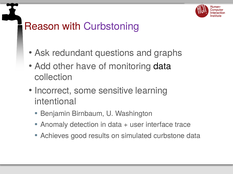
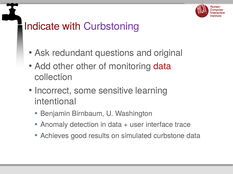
Reason: Reason -> Indicate (42, 26)
graphs: graphs -> original (168, 53)
other have: have -> other (86, 67)
data colour: black -> red (162, 67)
